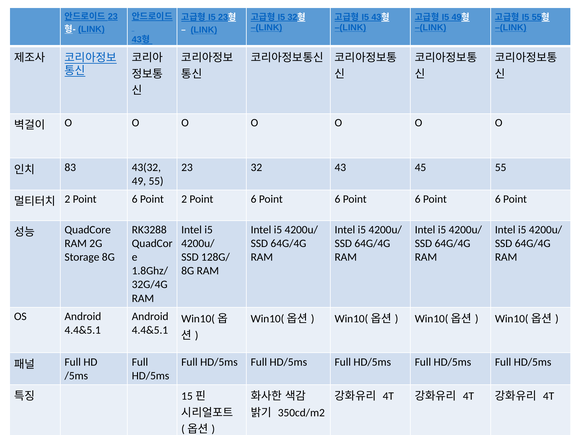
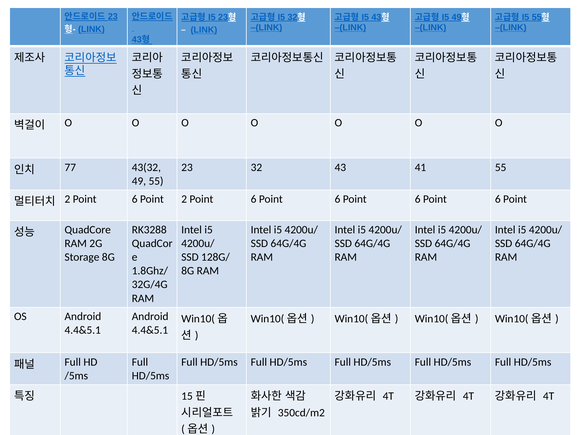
45: 45 -> 41 (420, 167)
83: 83 -> 77 (70, 167)
